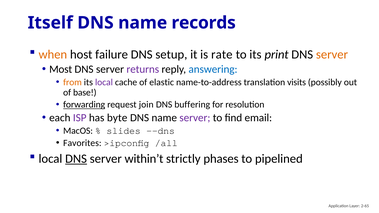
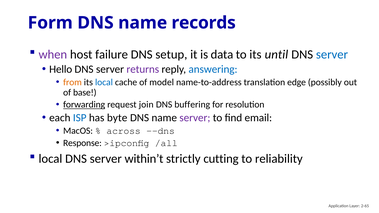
Itself: Itself -> Form (50, 23)
when colour: orange -> purple (53, 54)
rate: rate -> data (222, 54)
print: print -> until (276, 54)
server colour: orange -> blue (332, 54)
Most: Most -> Hello (61, 69)
local colour: purple -> blue (104, 82)
elastic: elastic -> model (162, 82)
visits: visits -> edge (297, 82)
ISP colour: purple -> blue (80, 118)
slides: slides -> across (124, 131)
Favorites: Favorites -> Response (82, 143)
DNS underline: present -> none (76, 159)
phases: phases -> cutting (221, 159)
pipelined: pipelined -> reliability (279, 159)
